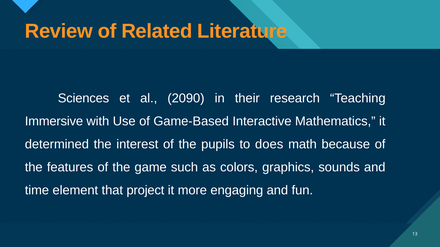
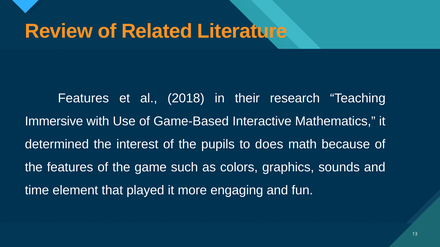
Sciences: Sciences -> Features (83, 99)
2090: 2090 -> 2018 (186, 99)
project: project -> played (145, 191)
